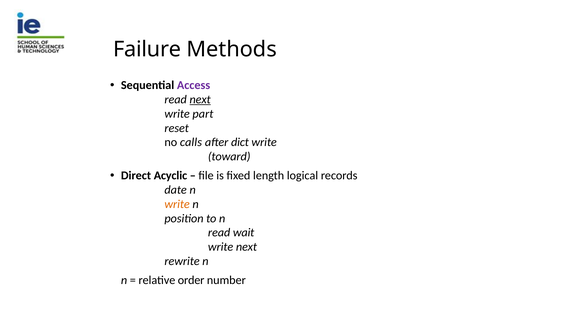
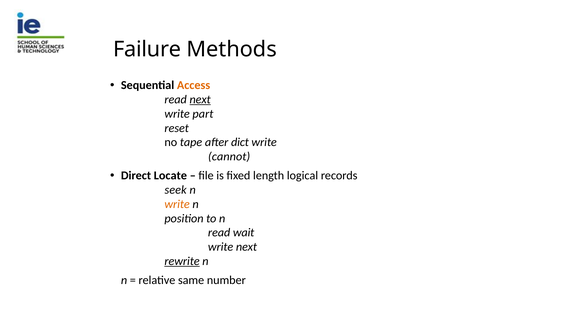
Access colour: purple -> orange (194, 85)
calls: calls -> tape (191, 142)
toward: toward -> cannot (229, 157)
Acyclic: Acyclic -> Locate (170, 176)
date: date -> seek (176, 190)
rewrite underline: none -> present (182, 261)
order: order -> same (191, 280)
